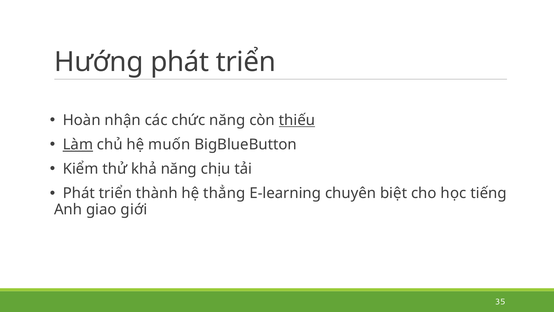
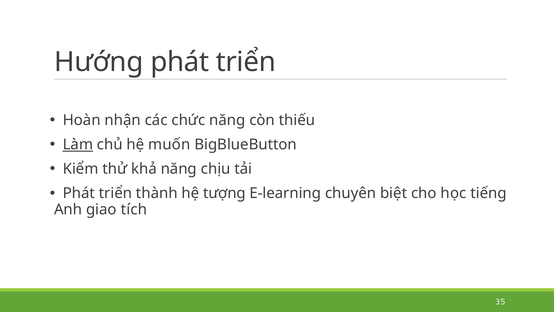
thiếu underline: present -> none (297, 120)
thẳng: thẳng -> tượng (224, 193)
giới: giới -> tích (134, 209)
